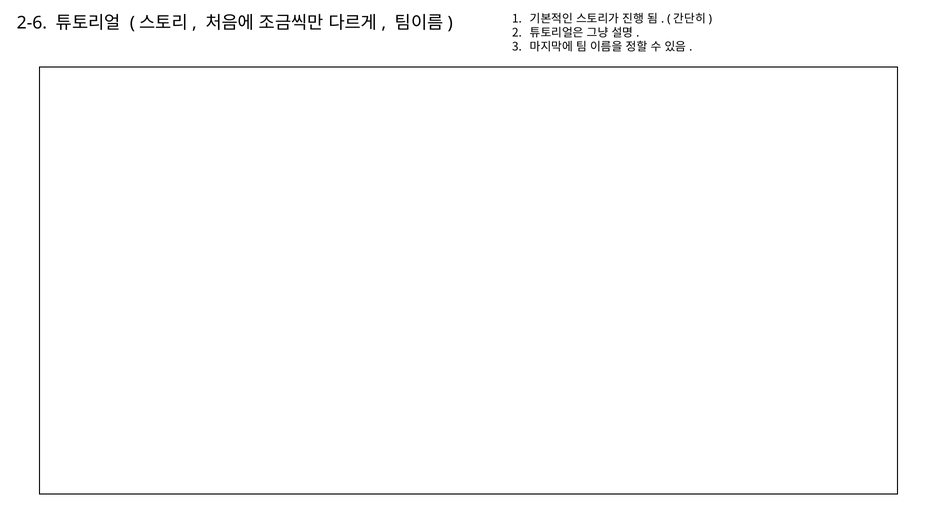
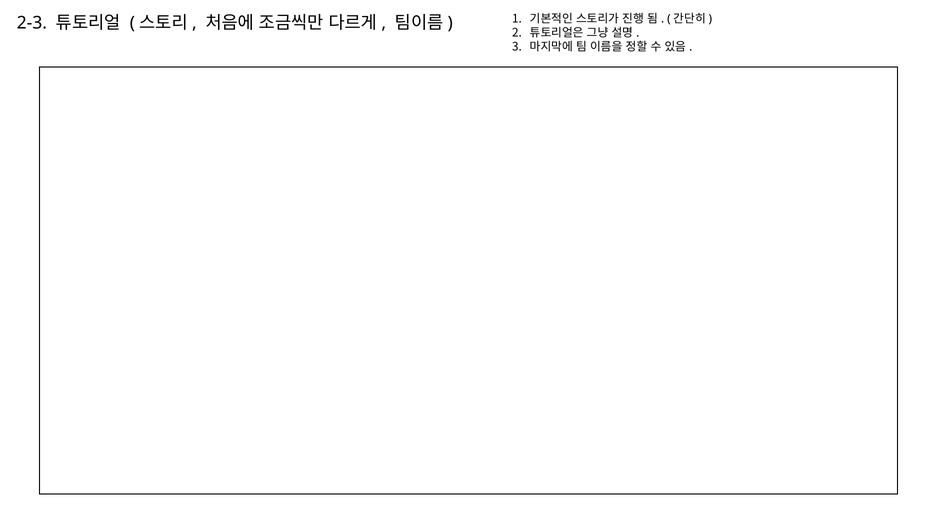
2-6: 2-6 -> 2-3 (32, 23)
